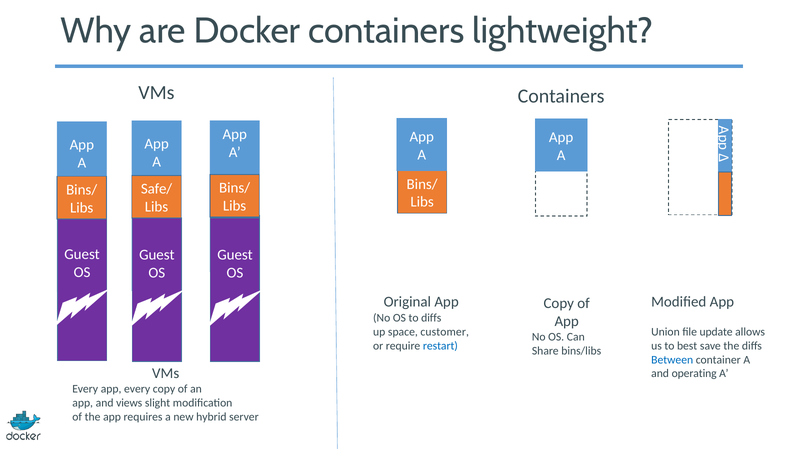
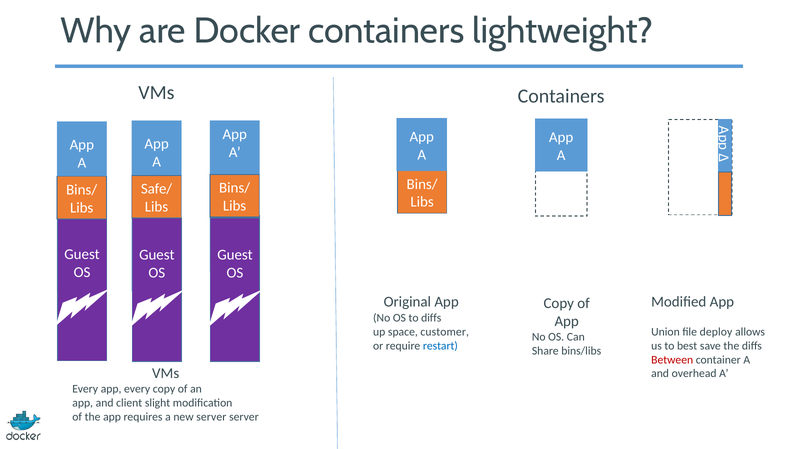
update: update -> deploy (716, 332)
Between colour: blue -> red (672, 360)
operating: operating -> overhead (694, 374)
views: views -> client (129, 403)
new hybrid: hybrid -> server (211, 417)
